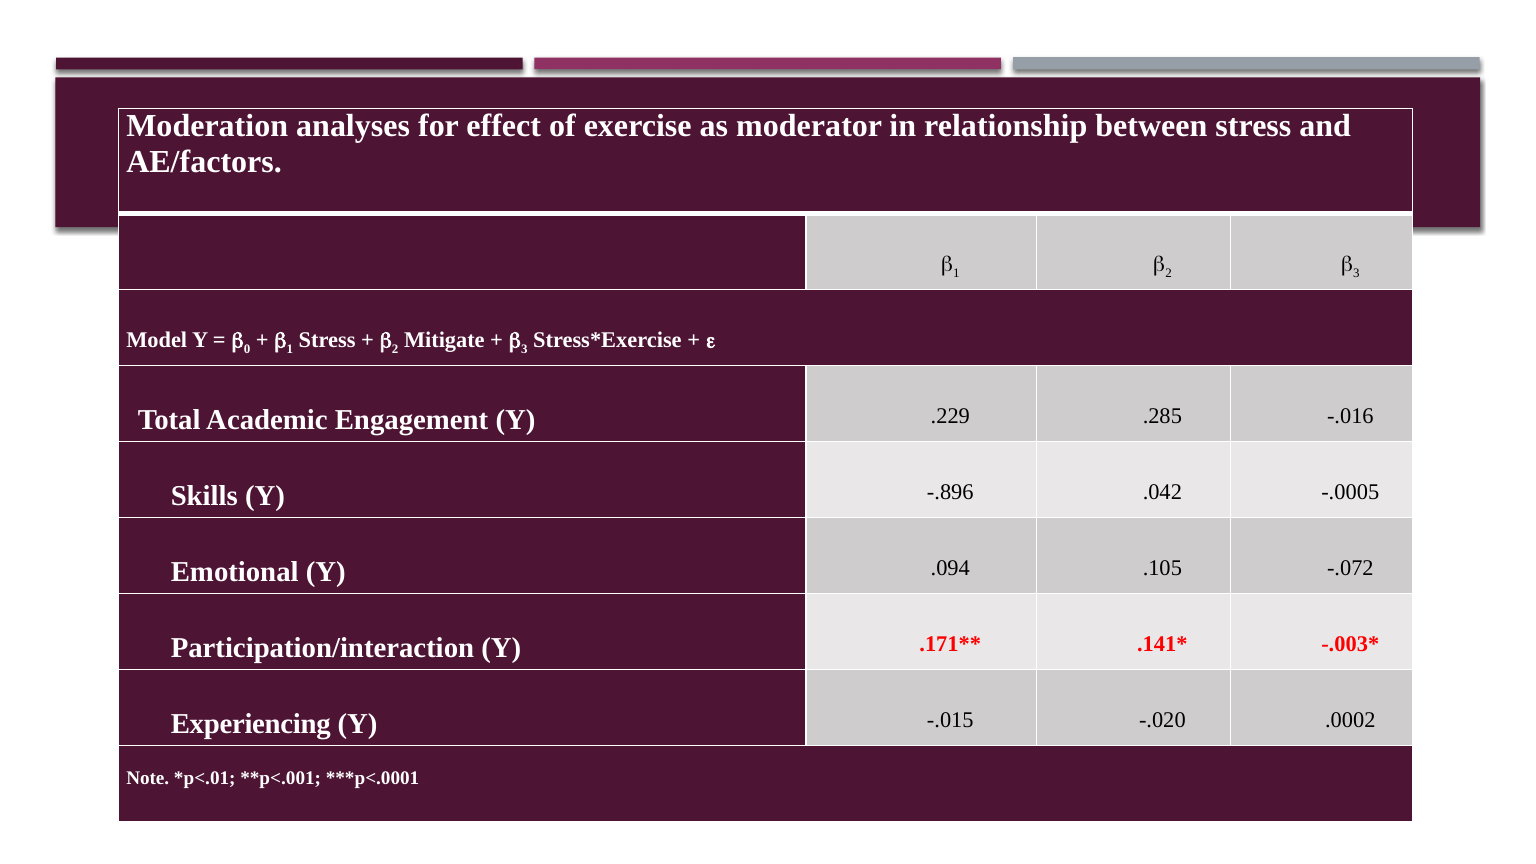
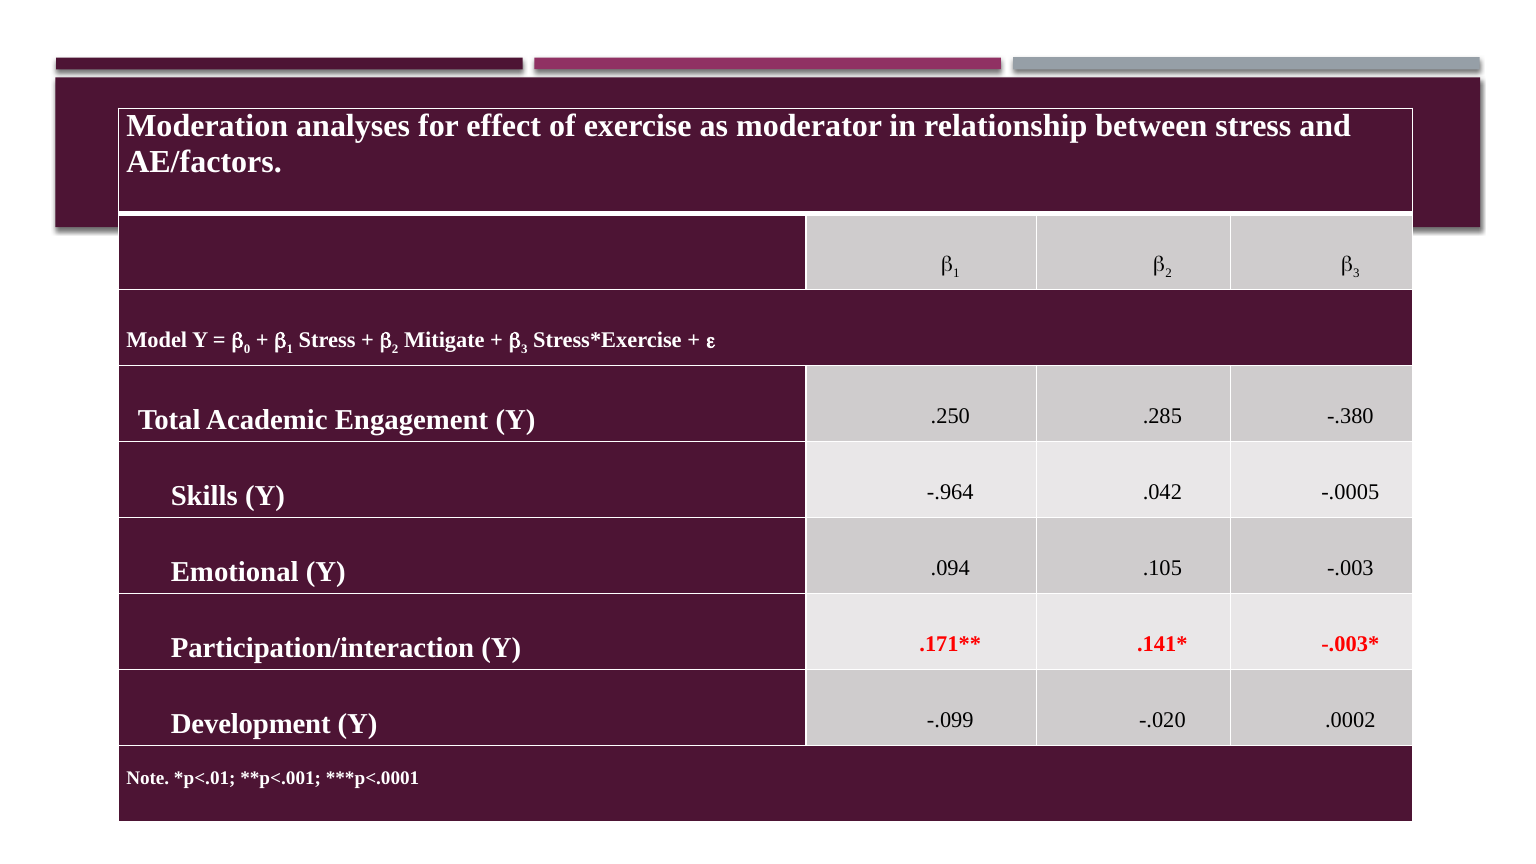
.229: .229 -> .250 (950, 416)
-.016: -.016 -> -.380 (1350, 416)
-.896: -.896 -> -.964 (950, 492)
-.072: -.072 -> -.003 (1350, 568)
Experiencing: Experiencing -> Development (251, 724)
-.015: -.015 -> -.099 (950, 720)
